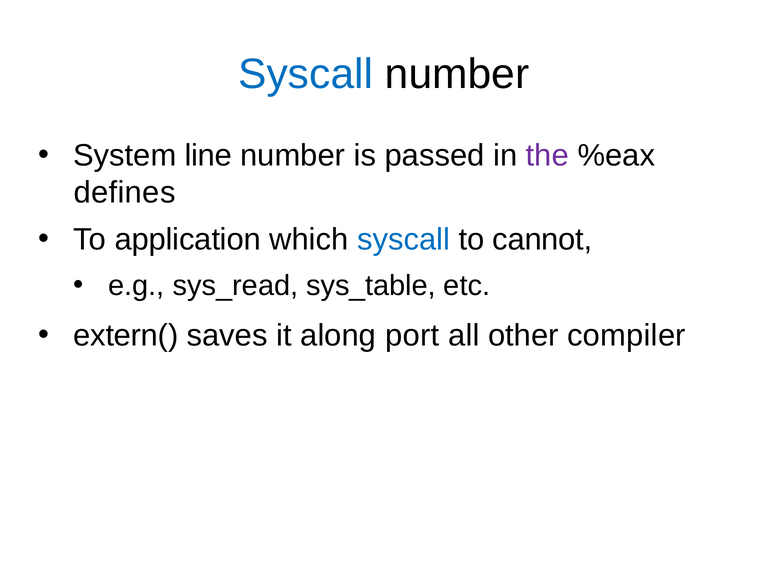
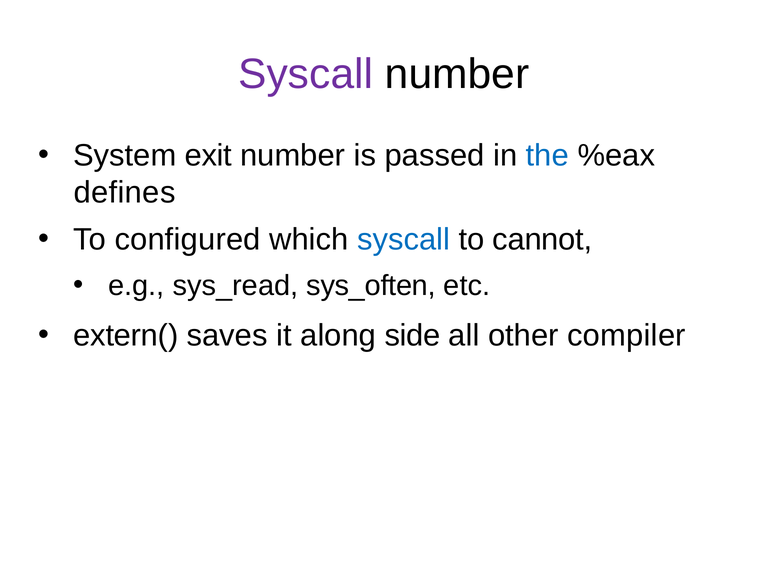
Syscall colour: blue -> purple (306, 74)
line: line -> exit (208, 156)
the colour: purple -> blue (547, 156)
application: application -> configured (188, 239)
sys_table: sys_table -> sys_often (371, 285)
port: port -> side (412, 336)
